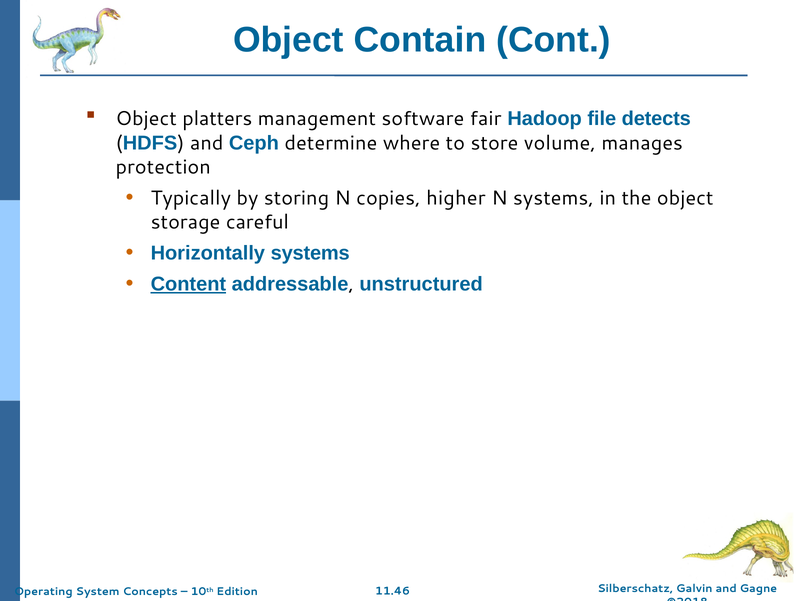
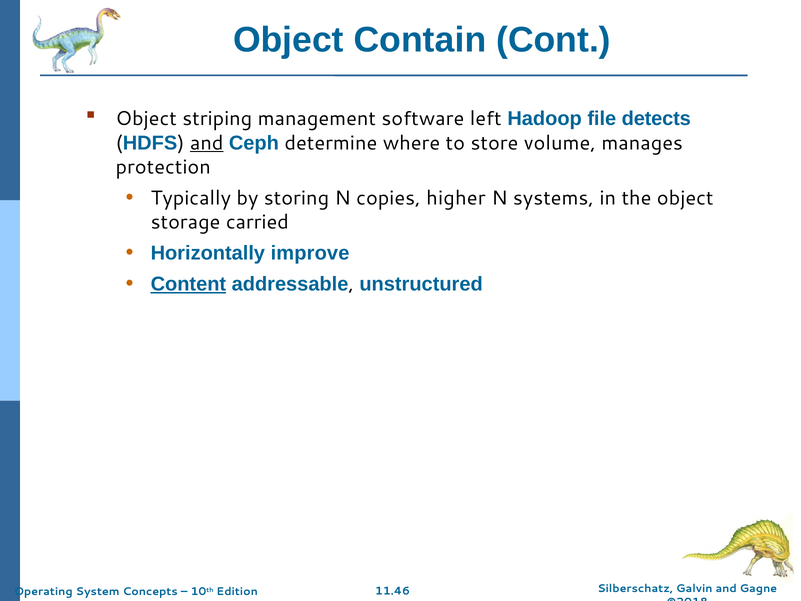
platters: platters -> striping (217, 119)
fair: fair -> left (486, 119)
and underline: none -> present (207, 143)
careful: careful -> carried (257, 222)
Horizontally systems: systems -> improve (310, 253)
